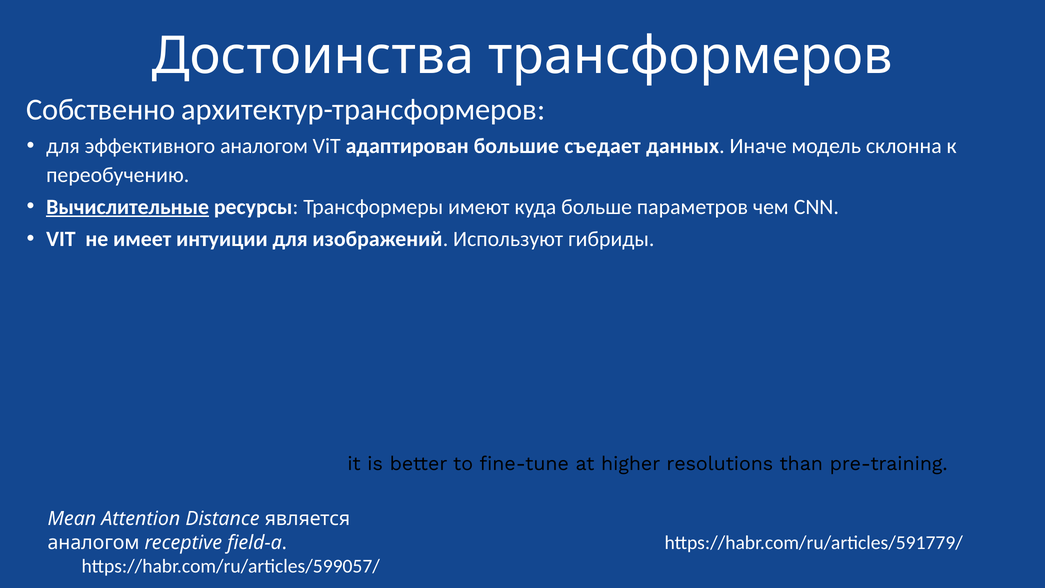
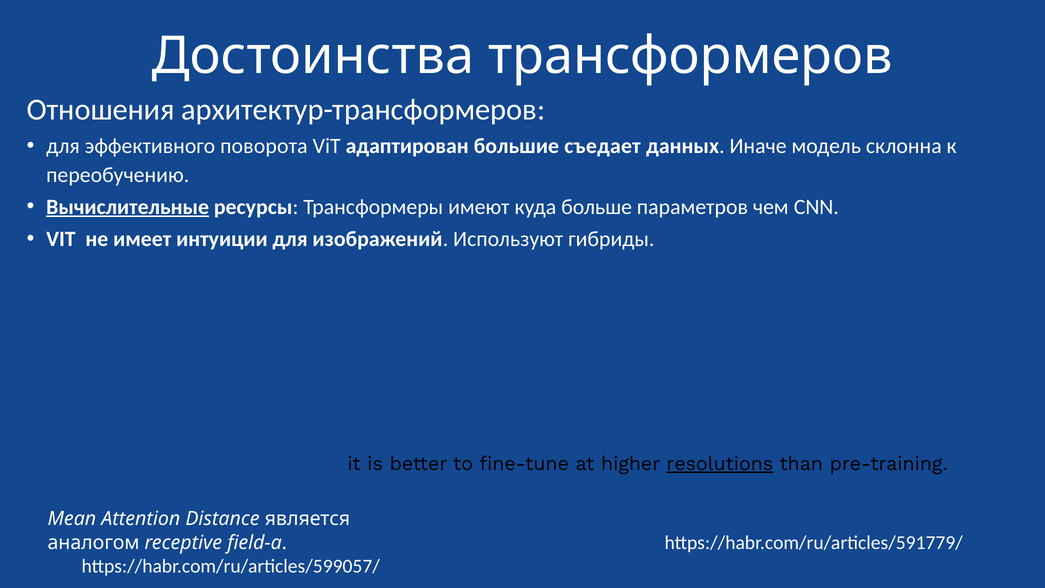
Собственно: Собственно -> Отношения (101, 110)
эффективного аналогом: аналогом -> поворота (264, 146)
resolutions underline: none -> present (720, 464)
